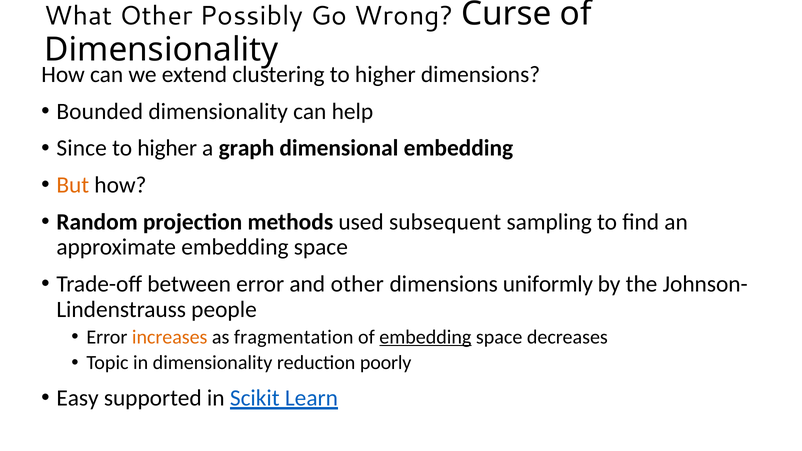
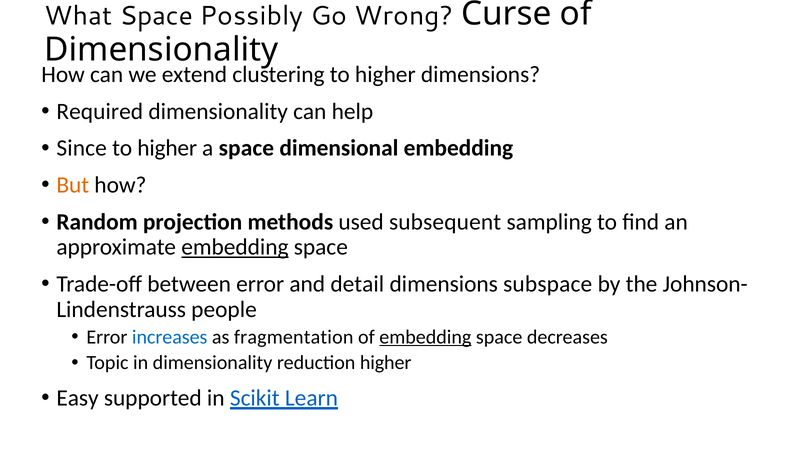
What Other: Other -> Space (156, 16)
Bounded: Bounded -> Required (100, 111)
a graph: graph -> space (246, 148)
embedding underline: none -> present (235, 247)
and other: other -> detail (357, 284)
uniformly: uniformly -> subspace (548, 284)
increases colour: orange -> blue (170, 337)
reduction poorly: poorly -> higher (386, 363)
